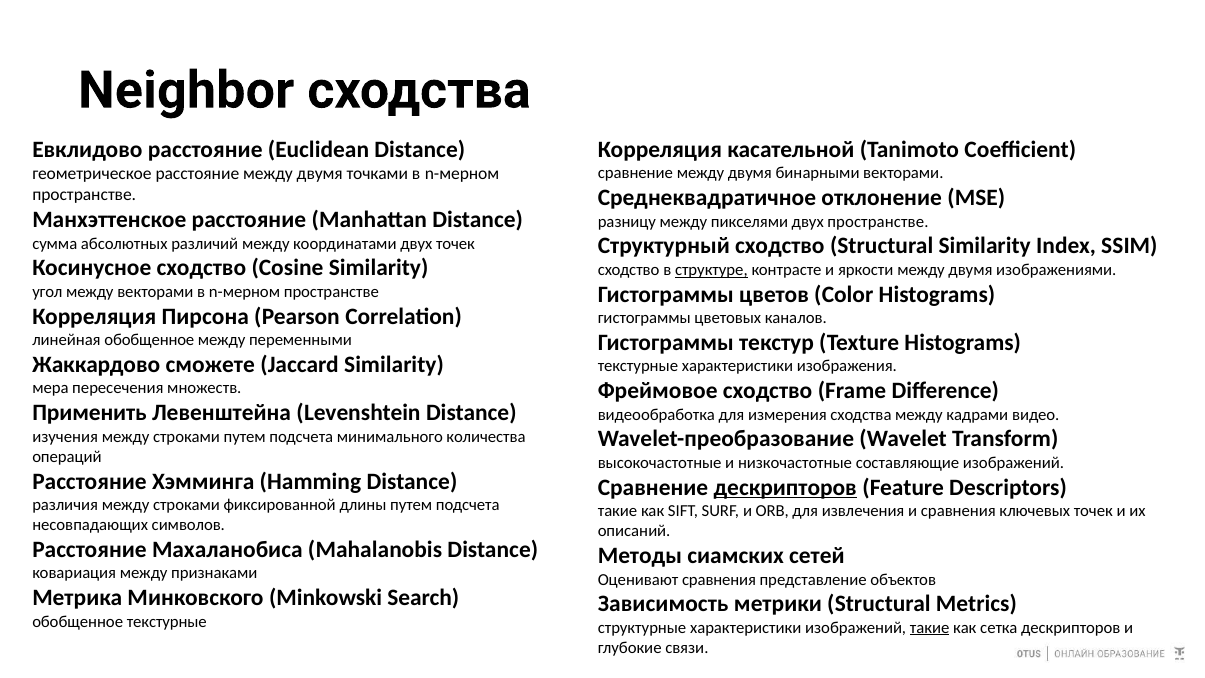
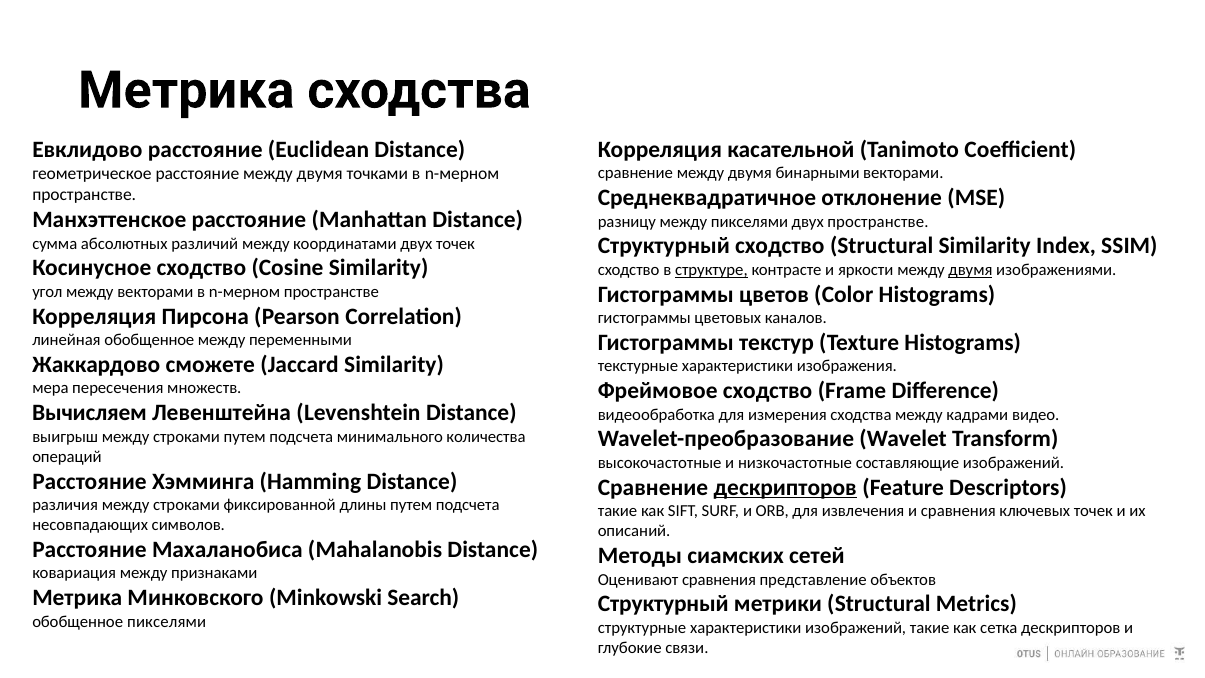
Neighbor: Neighbor -> Метрика (186, 90)
двумя underline: none -> present (970, 270)
Применить: Применить -> Вычисляем (90, 413)
изучения: изучения -> выигрыш (65, 437)
Зависимость: Зависимость -> Структурный (663, 604)
обобщенное текстурные: текстурные -> пикселями (167, 622)
такие underline: present -> none (930, 628)
